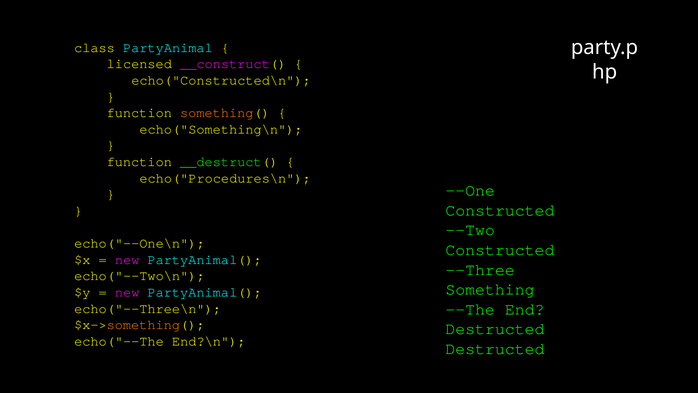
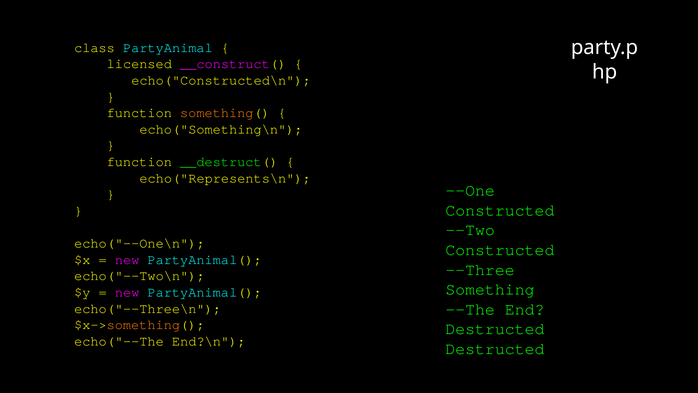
echo("Procedures\n: echo("Procedures\n -> echo("Represents\n (225, 178)
